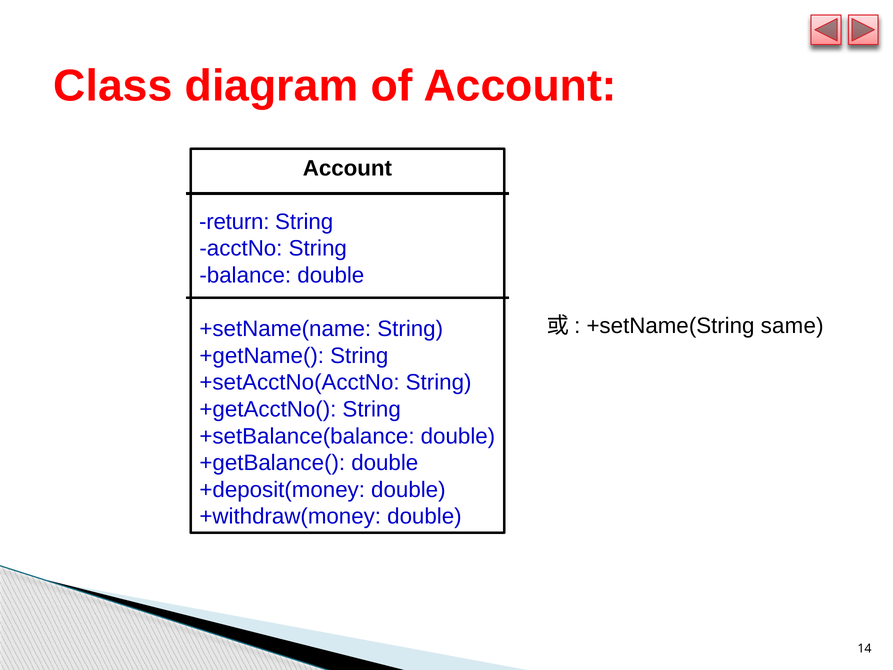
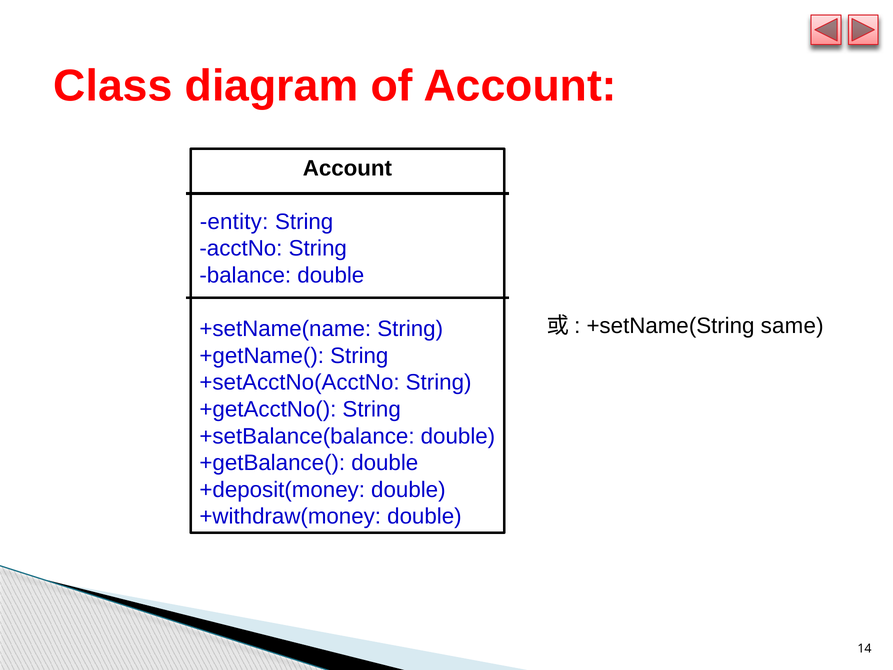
return: return -> entity (234, 222)
